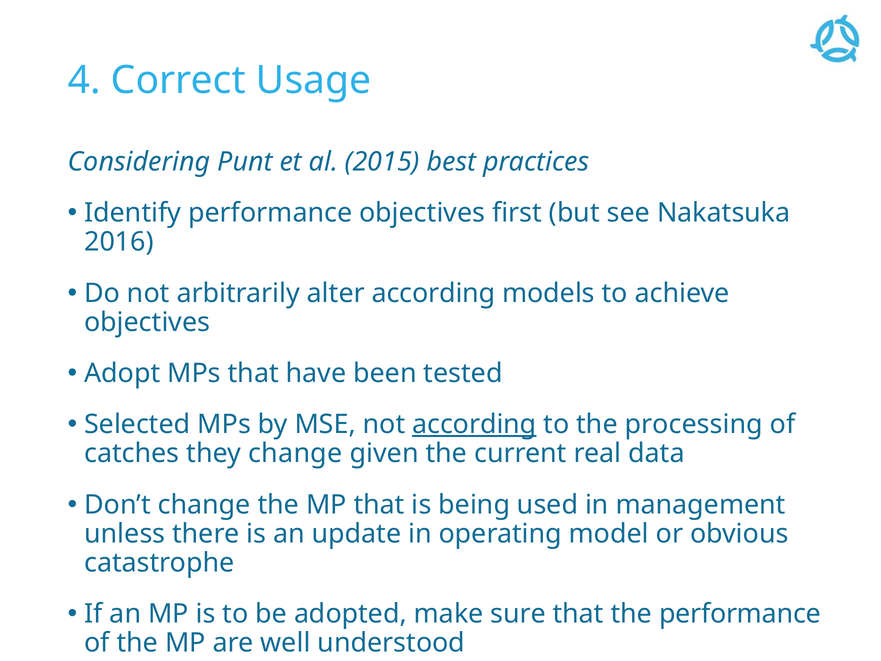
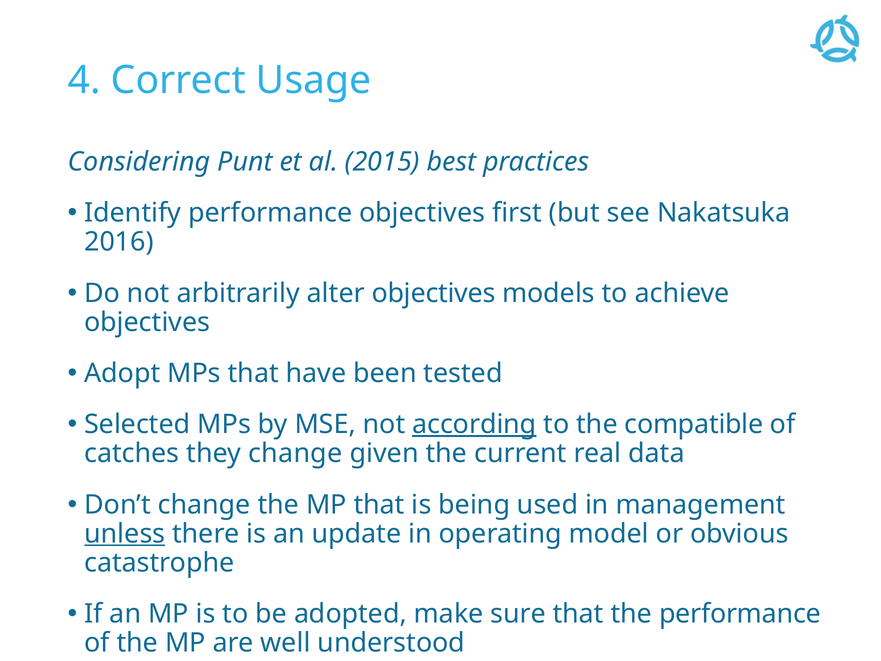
alter according: according -> objectives (434, 293)
processing: processing -> compatible (694, 424)
unless underline: none -> present (125, 534)
